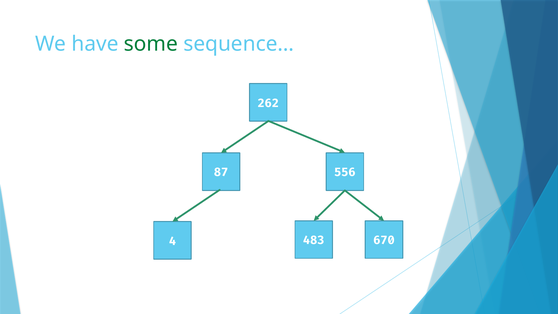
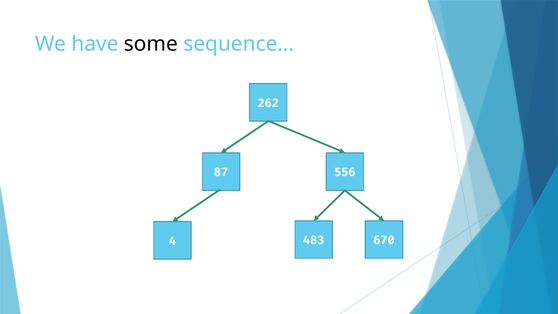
some colour: green -> black (151, 44)
